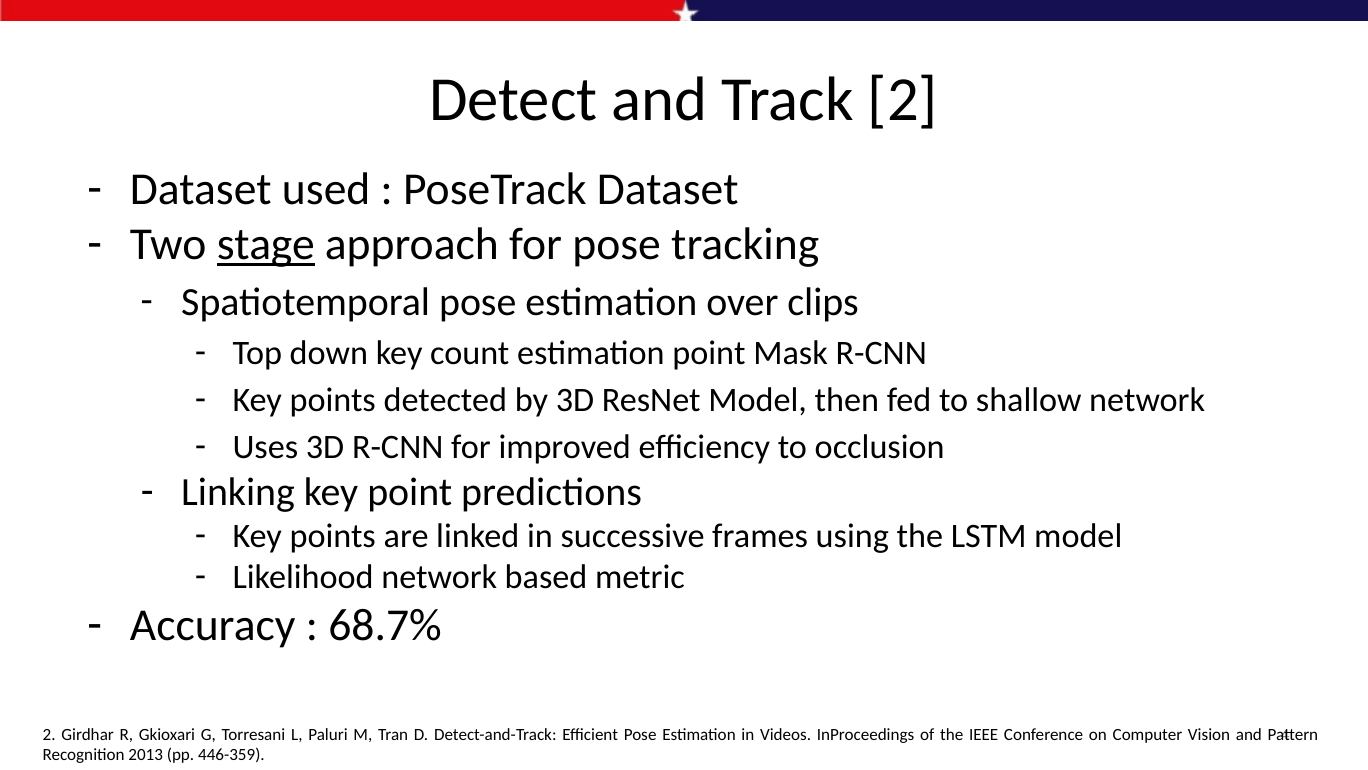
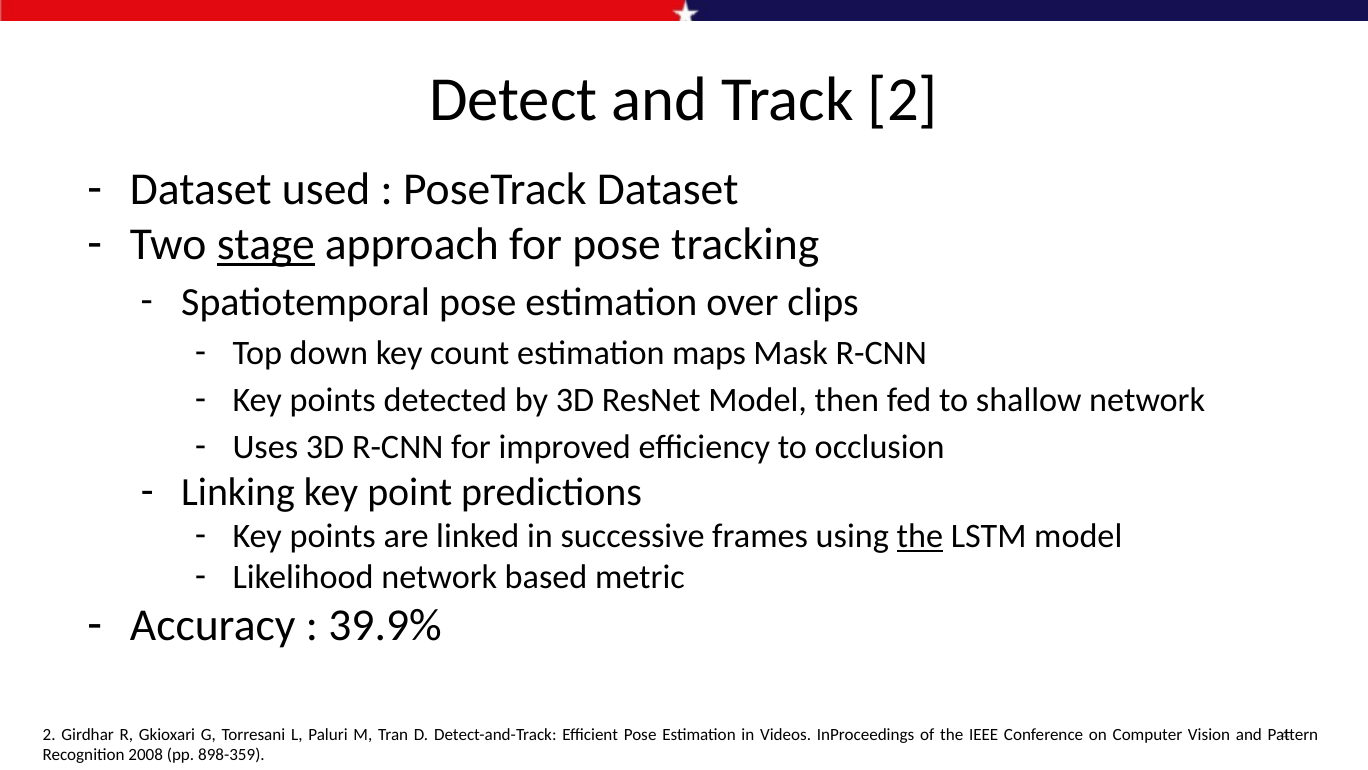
estimation point: point -> maps (709, 353)
the underline: none -> present (920, 536)
68.7%: 68.7% -> 39.9% (385, 626)
2013: 2013 -> 2008 (146, 755)
446-359: 446-359 -> 898-359 (231, 755)
